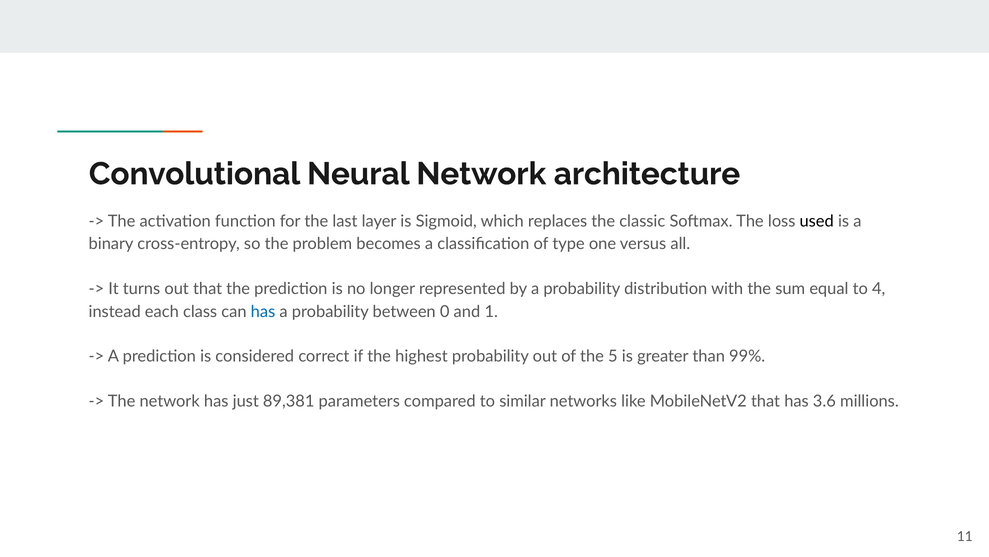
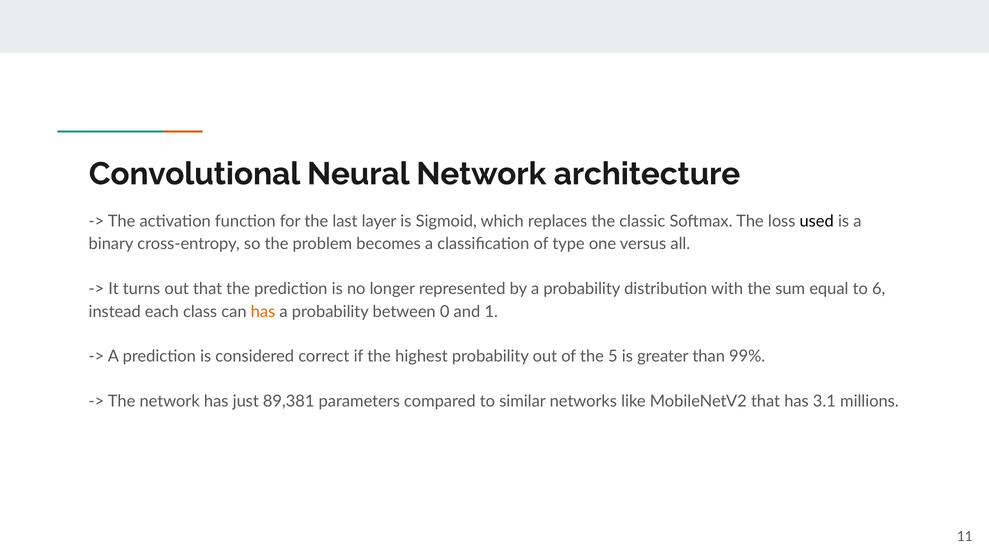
4: 4 -> 6 (879, 288)
has colour: blue -> orange (263, 311)
3.6: 3.6 -> 3.1 (824, 401)
